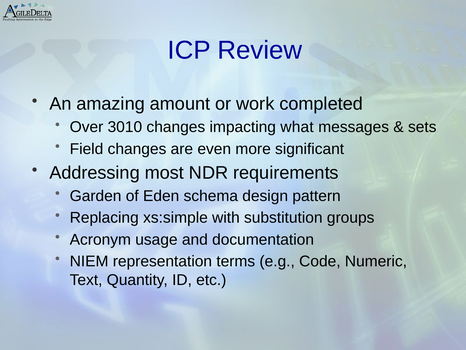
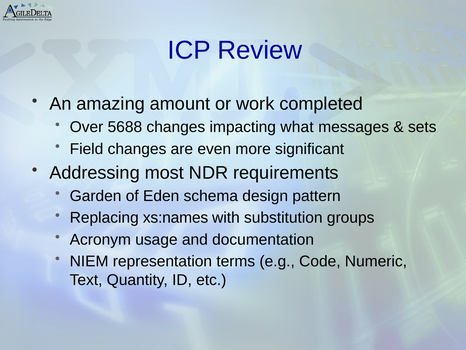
3010: 3010 -> 5688 (125, 127)
xs:simple: xs:simple -> xs:names (176, 218)
